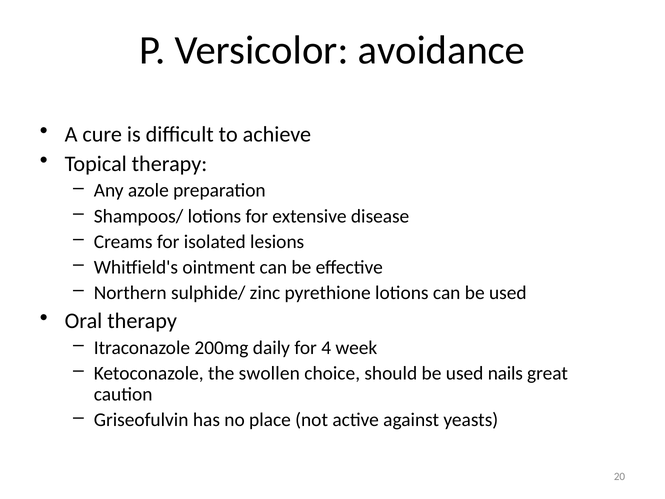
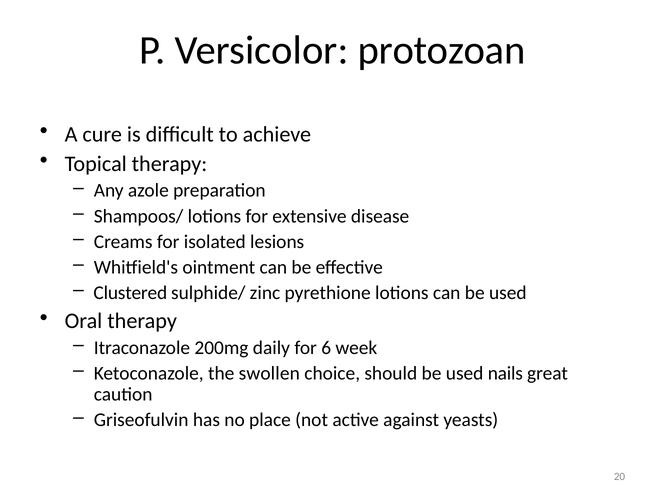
avoidance: avoidance -> protozoan (442, 50)
Northern: Northern -> Clustered (130, 293)
4: 4 -> 6 (326, 348)
